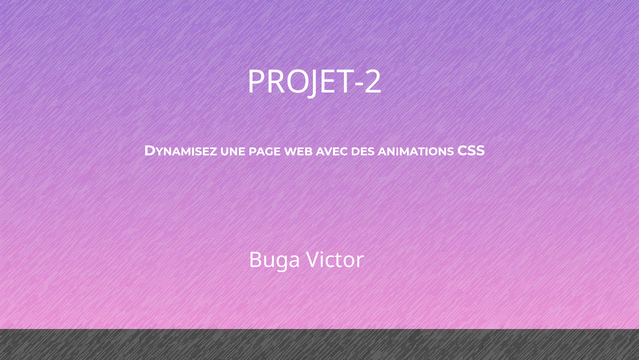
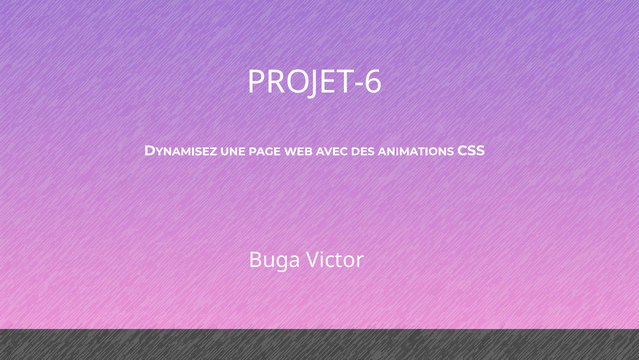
PROJET-2: PROJET-2 -> PROJET-6 (315, 82)
